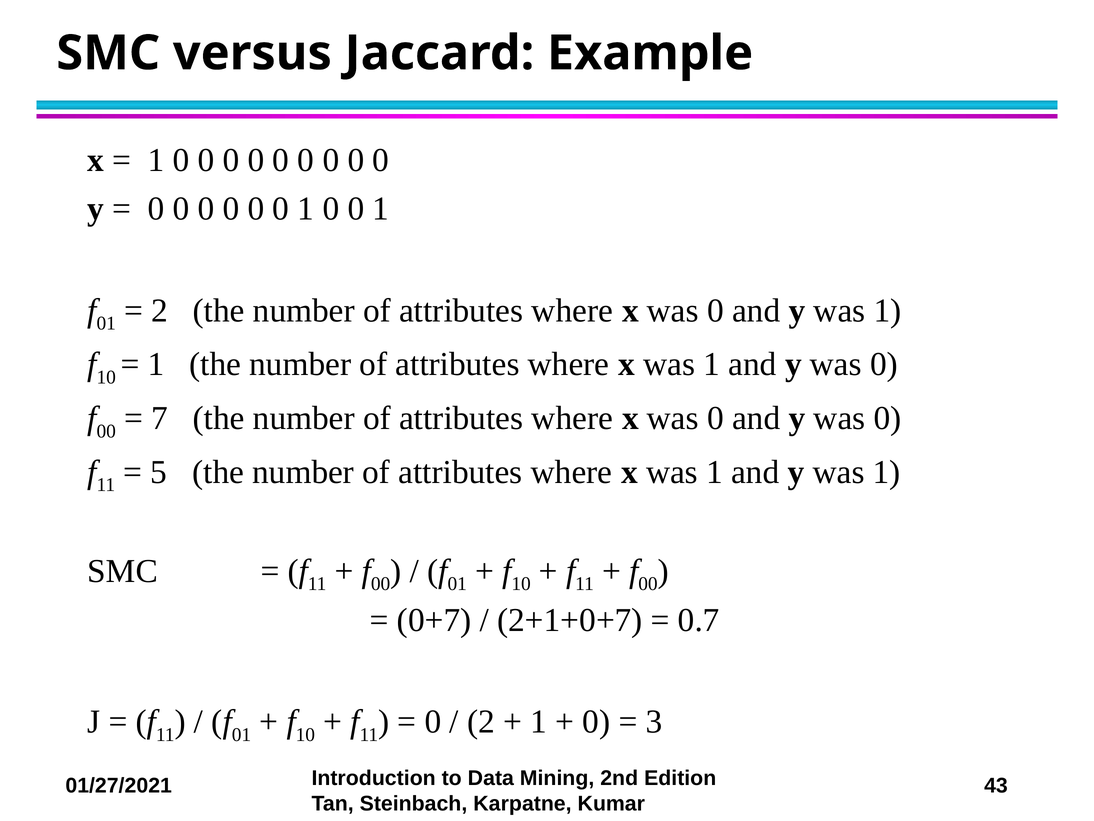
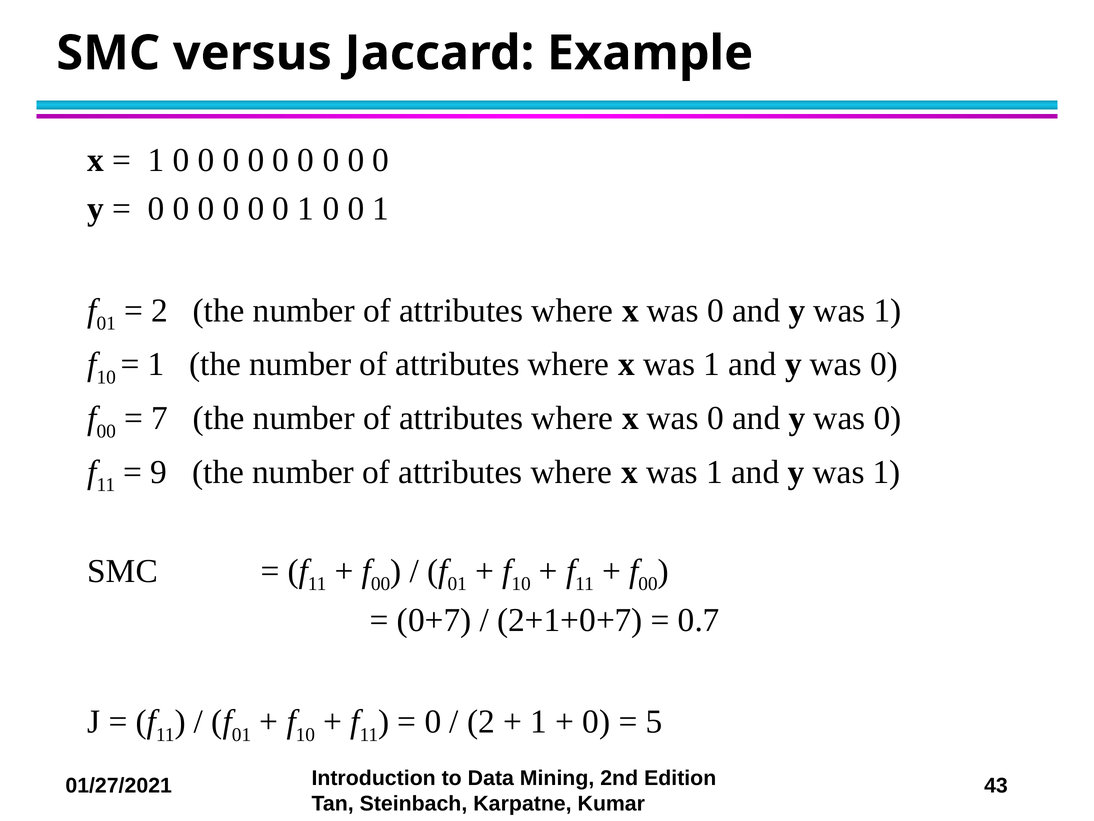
5: 5 -> 9 (159, 472)
3: 3 -> 5 (654, 721)
